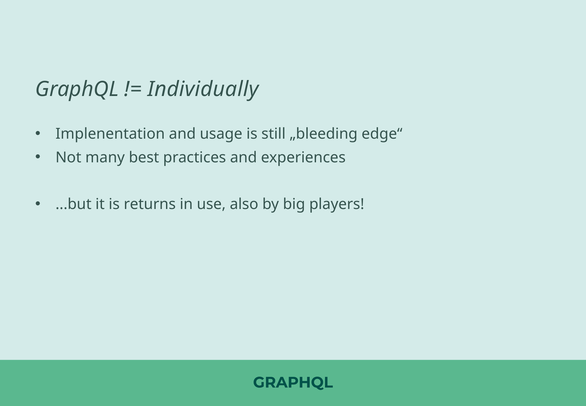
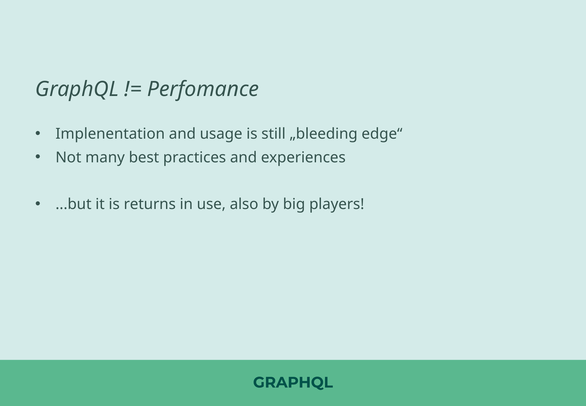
Individually: Individually -> Perfomance (203, 89)
